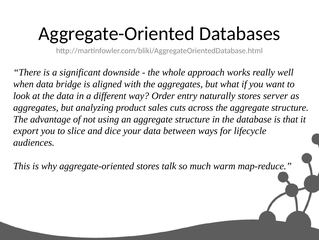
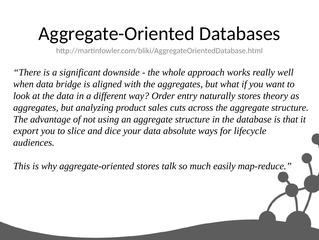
server: server -> theory (276, 96)
between: between -> absolute (180, 131)
warm: warm -> easily (224, 166)
